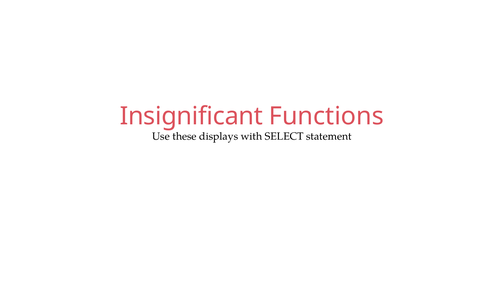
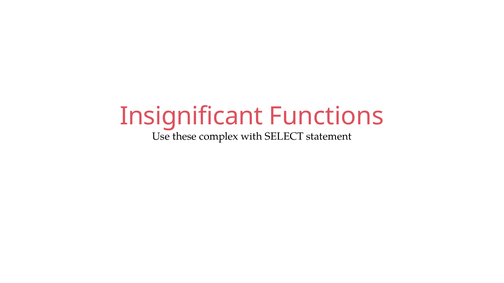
displays: displays -> complex (219, 137)
